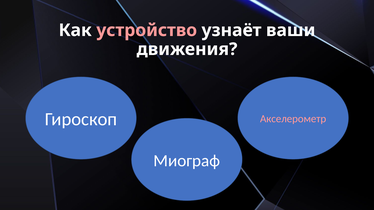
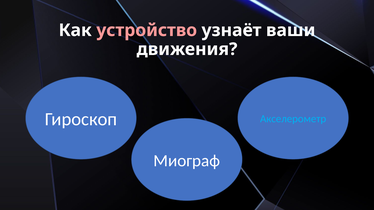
Акселерометр colour: pink -> light blue (293, 119)
